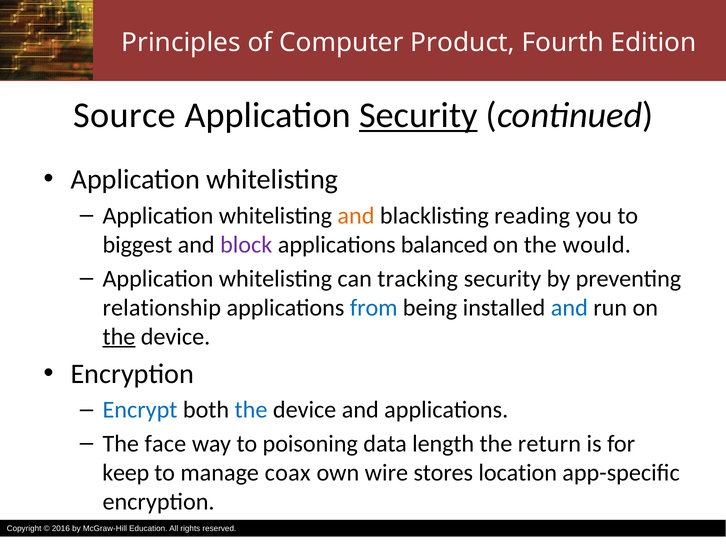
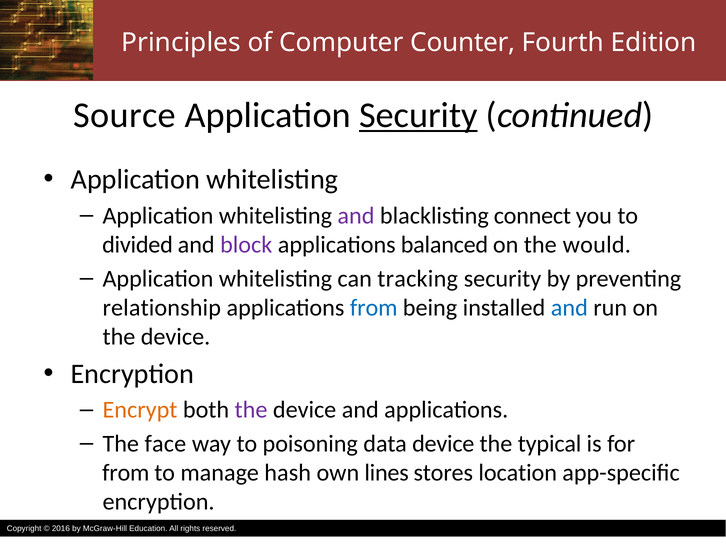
Product: Product -> Counter (463, 43)
and colour: orange -> purple (356, 216)
reading: reading -> connect (532, 216)
biggest: biggest -> divided (138, 245)
the underline: present -> none (119, 337)
Encrypt colour: blue -> orange (140, 410)
the colour: blue -> purple (251, 410)
data length: length -> device (443, 444)
return: return -> typical (550, 444)
keep: keep -> from (126, 473)
coax: coax -> hash (288, 473)
wire: wire -> lines (387, 473)
